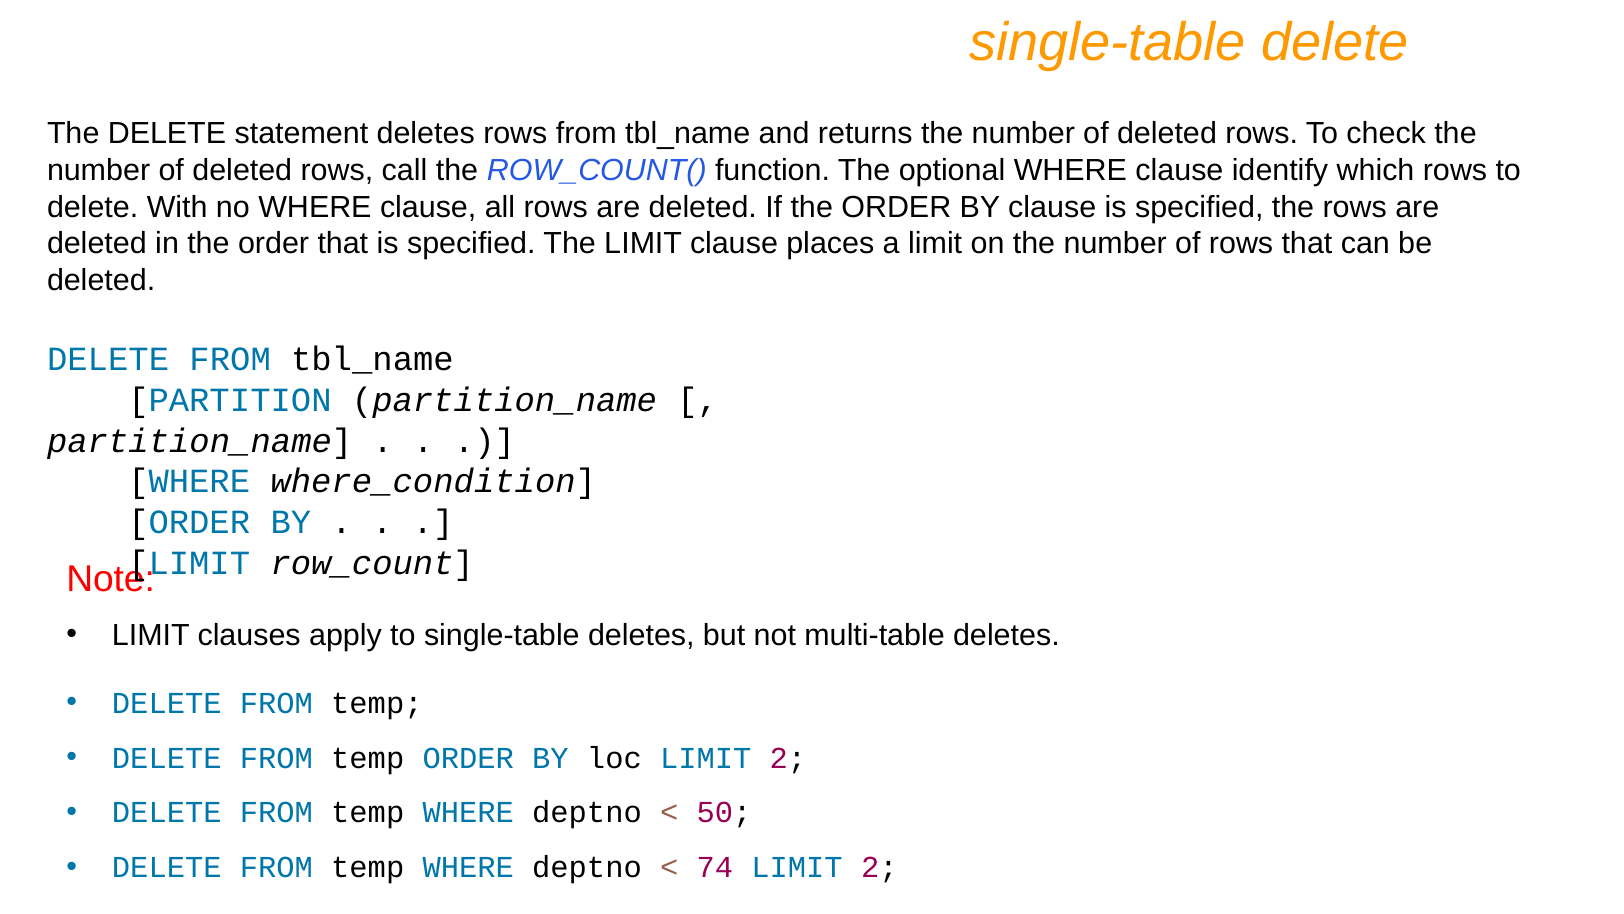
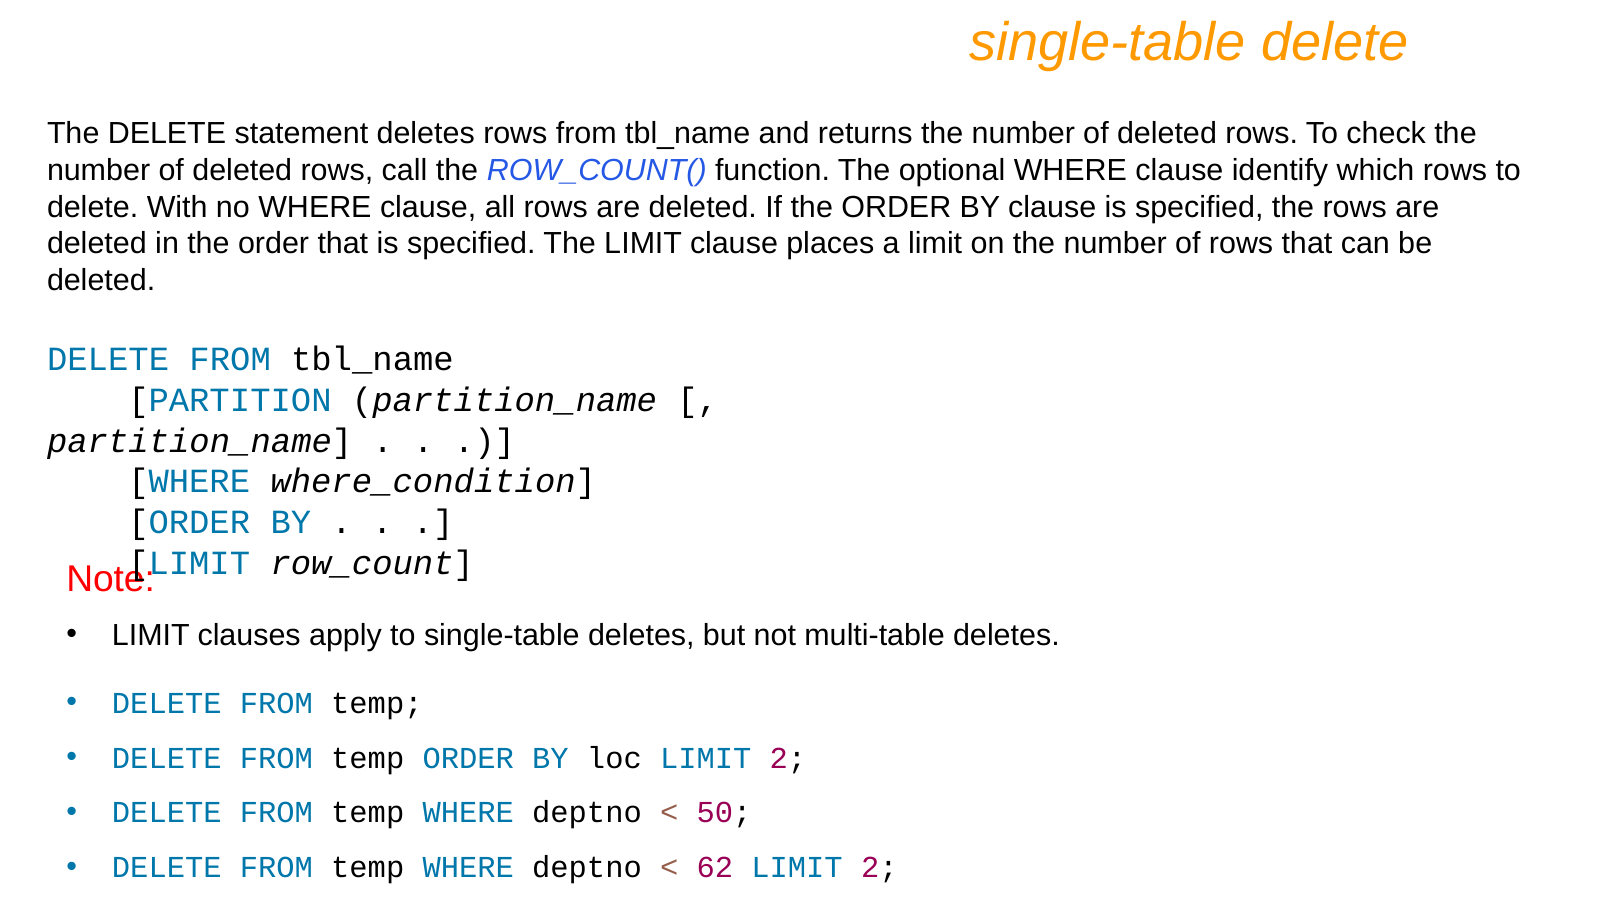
74: 74 -> 62 (715, 867)
